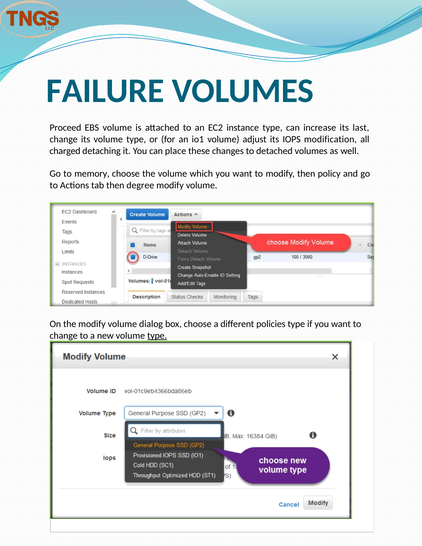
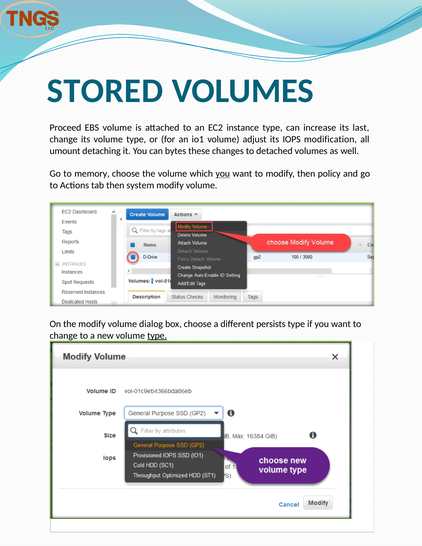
FAILURE: FAILURE -> STORED (105, 91)
charged: charged -> umount (65, 151)
place: place -> bytes (176, 151)
you underline: none -> present (223, 174)
degree: degree -> system (140, 185)
policies: policies -> persists (271, 324)
